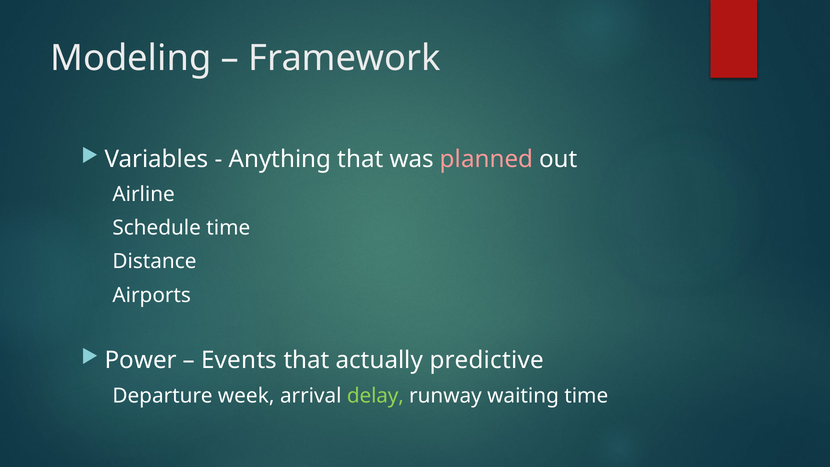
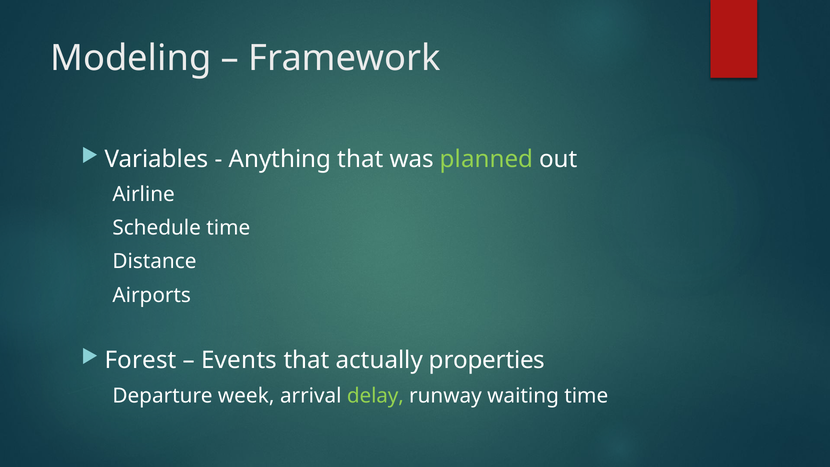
planned colour: pink -> light green (486, 159)
Power: Power -> Forest (141, 360)
predictive: predictive -> properties (487, 360)
